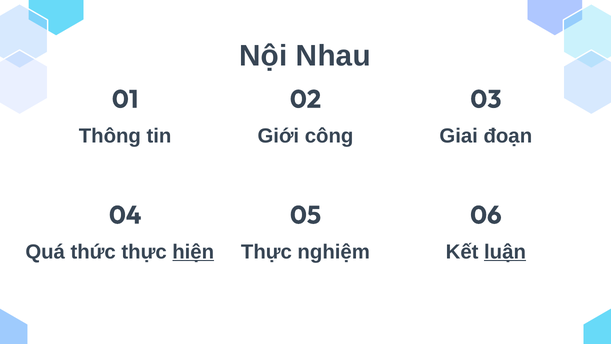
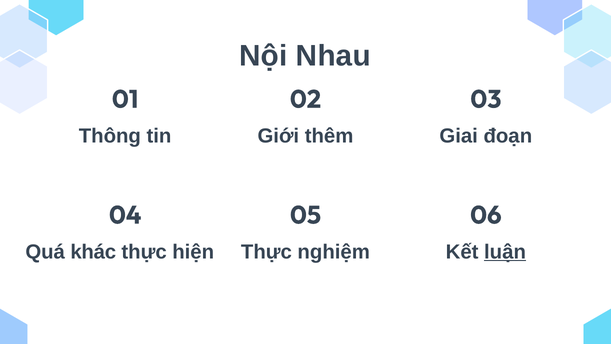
công: công -> thêm (329, 136)
thức: thức -> khác (93, 252)
hiện underline: present -> none (193, 252)
